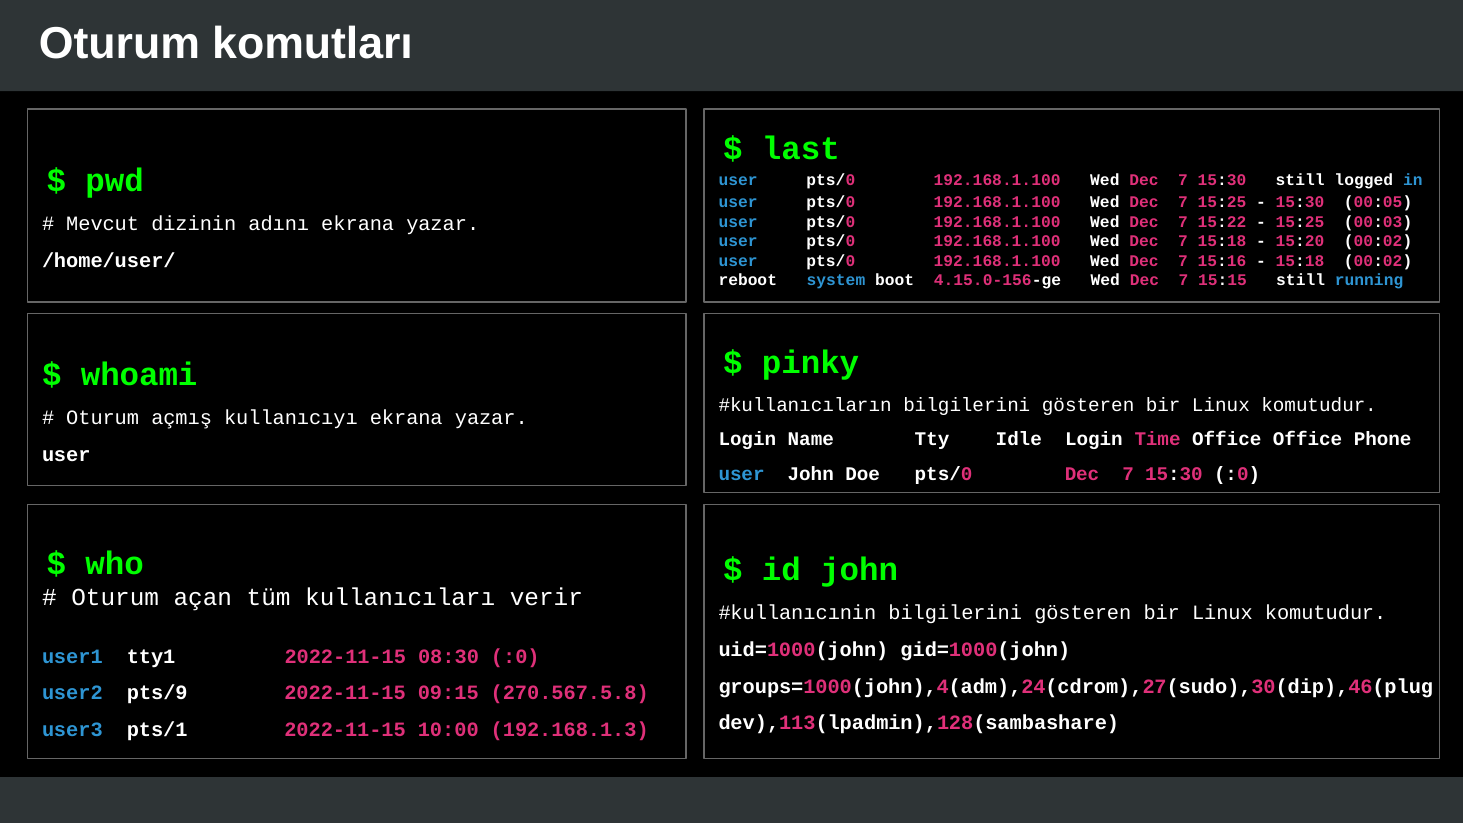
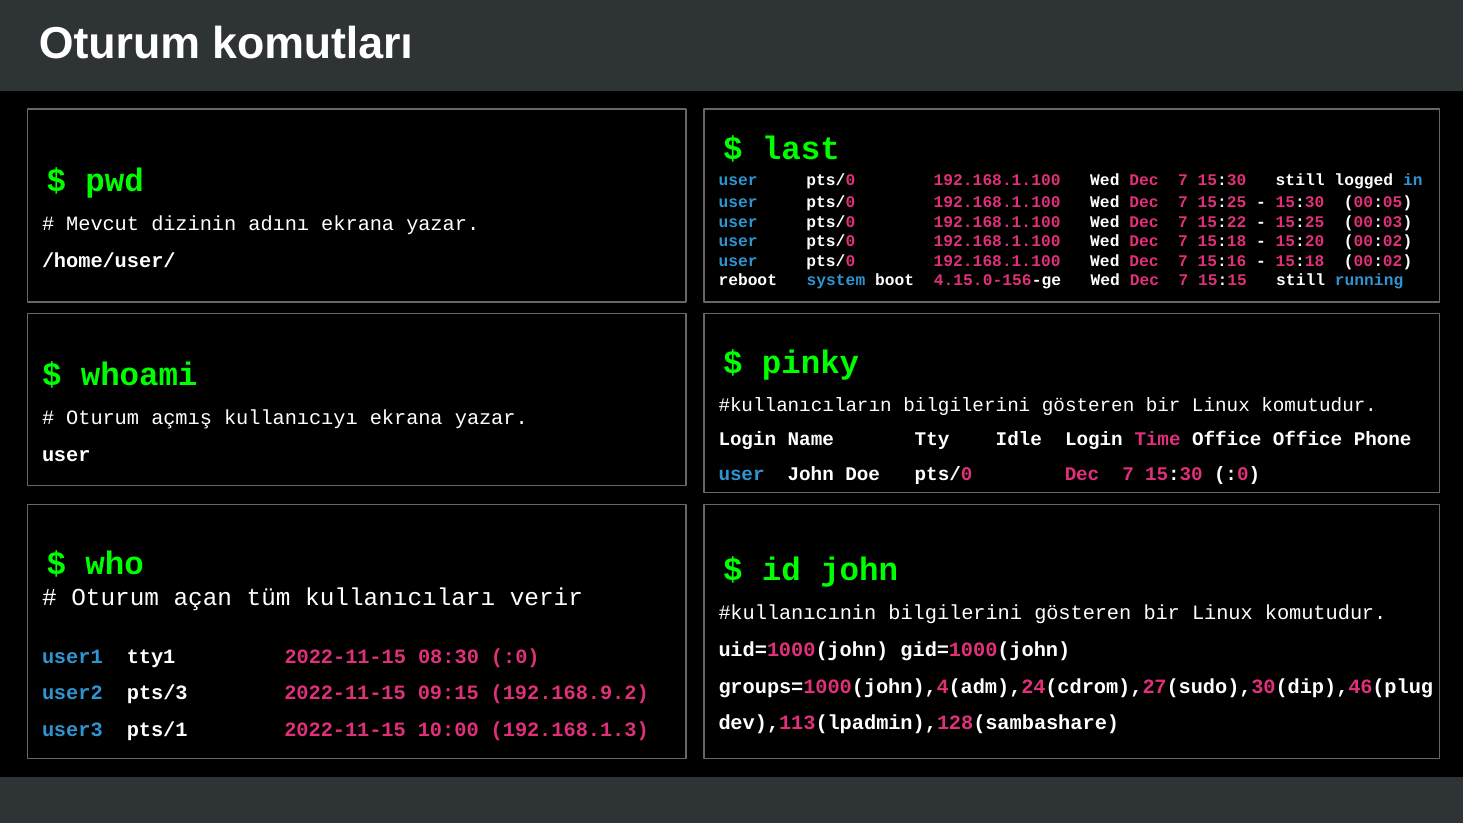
pts/9: pts/9 -> pts/3 (157, 693)
270.567.5.8: 270.567.5.8 -> 192.168.9.2 (570, 693)
